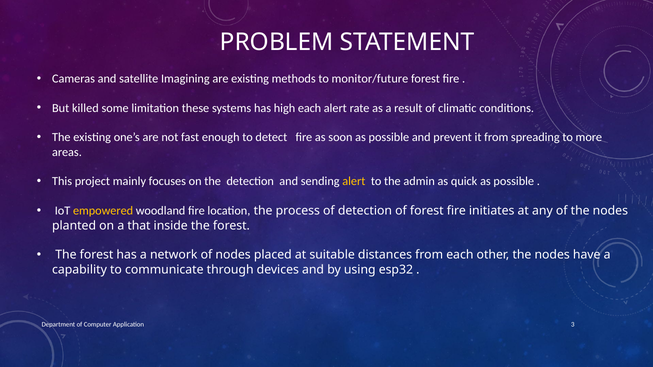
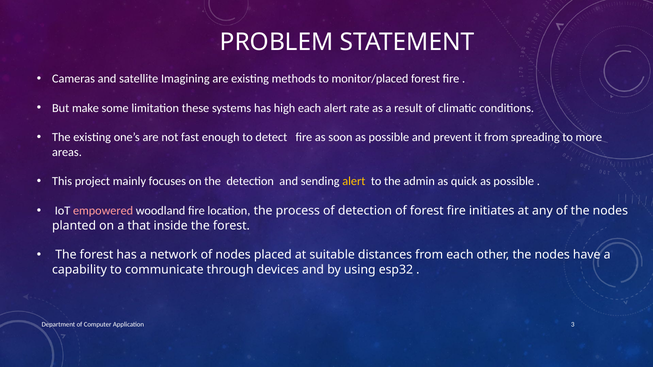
monitor/future: monitor/future -> monitor/placed (370, 79)
killed: killed -> make (85, 108)
empowered colour: yellow -> pink (103, 211)
